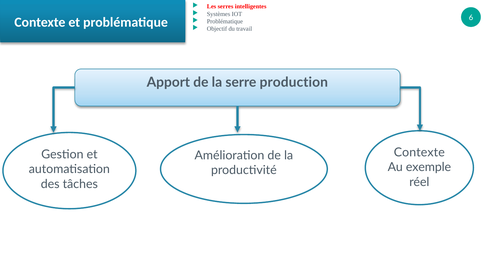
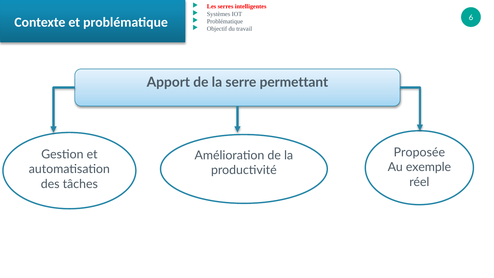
production: production -> permettant (294, 82)
Contexte: Contexte -> Proposée (419, 152)
